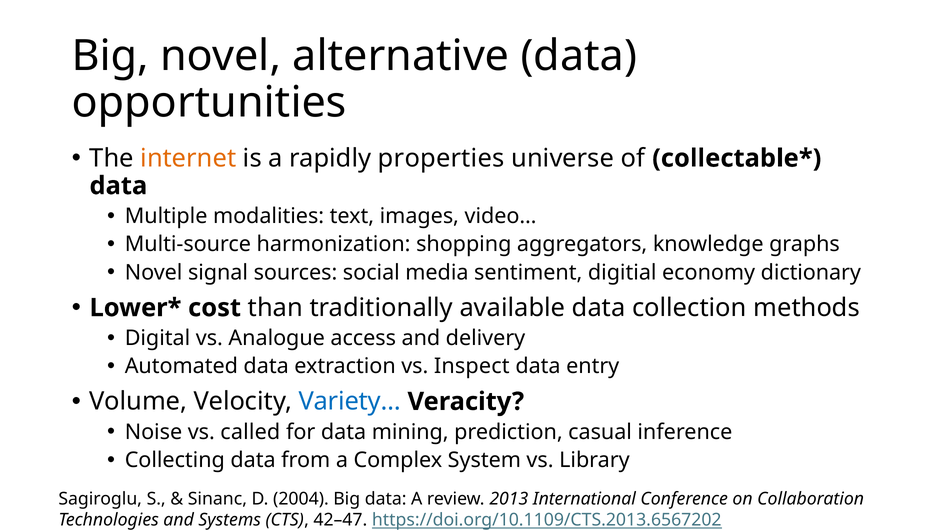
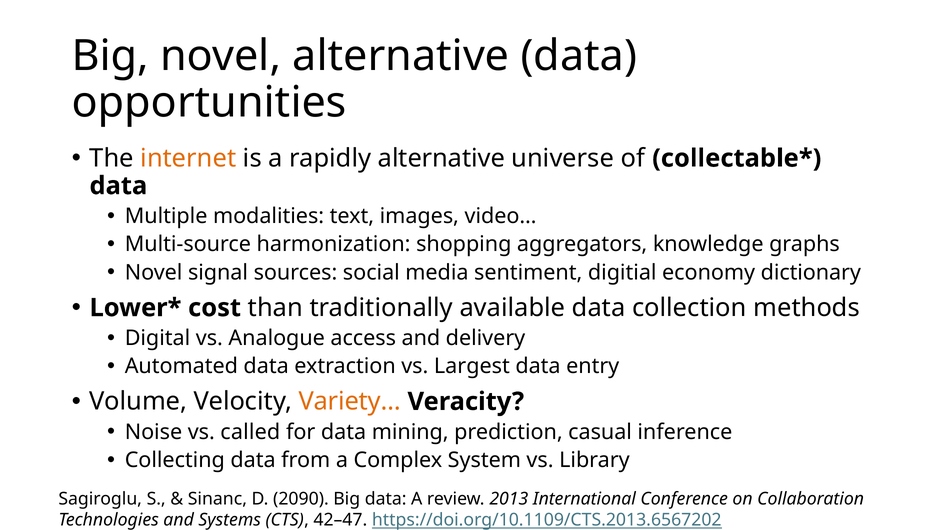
rapidly properties: properties -> alternative (441, 158)
Inspect: Inspect -> Largest (472, 366)
Variety… colour: blue -> orange (350, 401)
2004: 2004 -> 2090 (301, 499)
